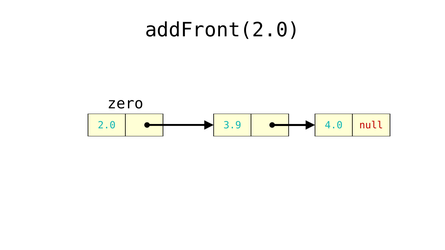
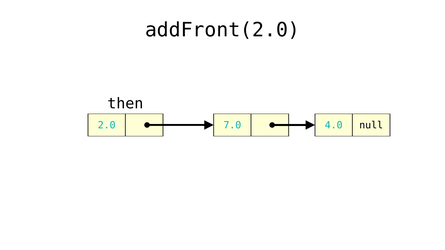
zero: zero -> then (125, 104)
3.9: 3.9 -> 7.0 (232, 125)
null colour: red -> black (371, 125)
